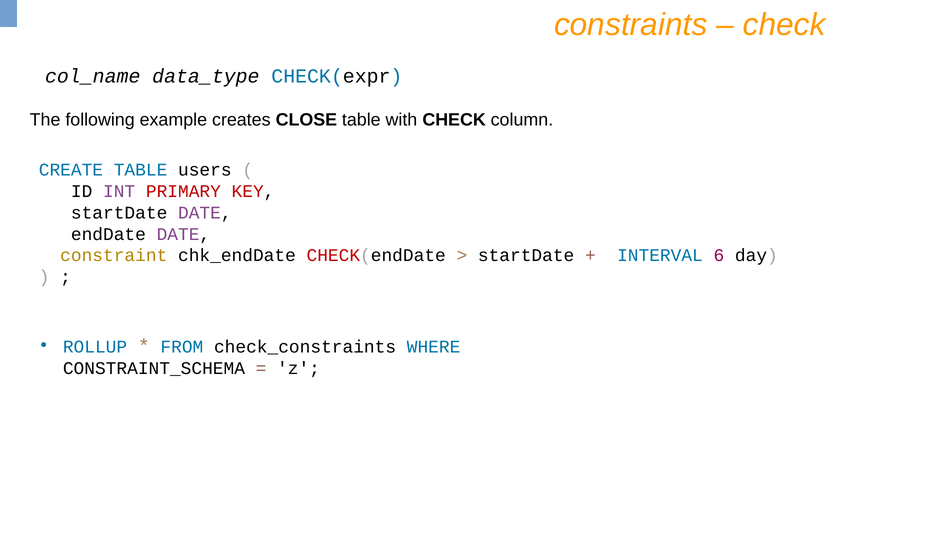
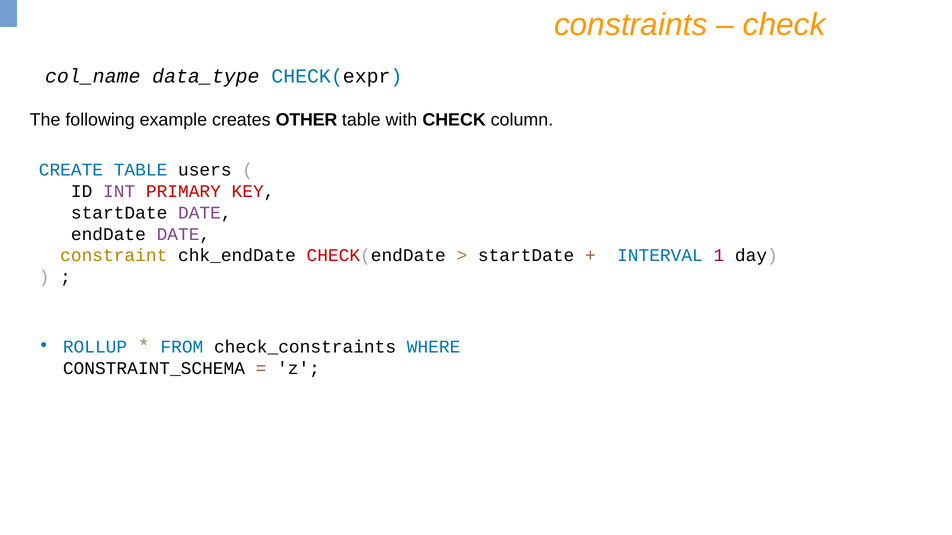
CLOSE: CLOSE -> OTHER (306, 120)
6: 6 -> 1 (719, 256)
